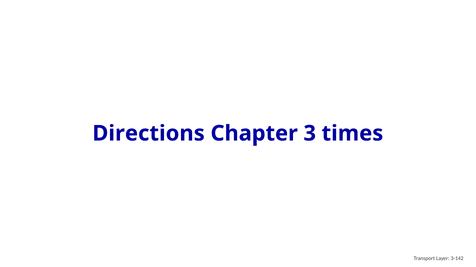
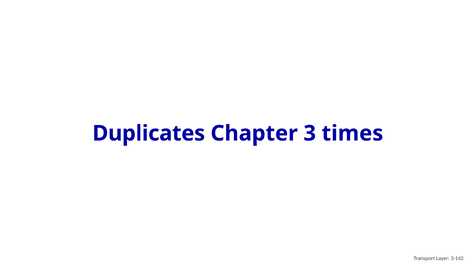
Directions: Directions -> Duplicates (149, 134)
